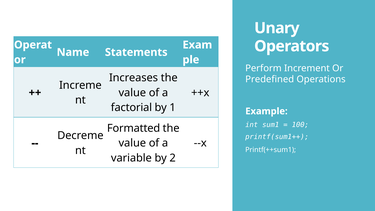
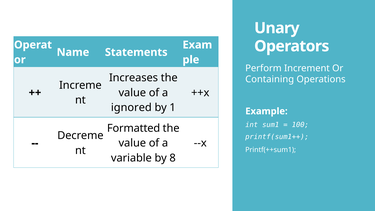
Predefined: Predefined -> Containing (270, 79)
factorial: factorial -> ignored (131, 108)
2: 2 -> 8 (173, 158)
